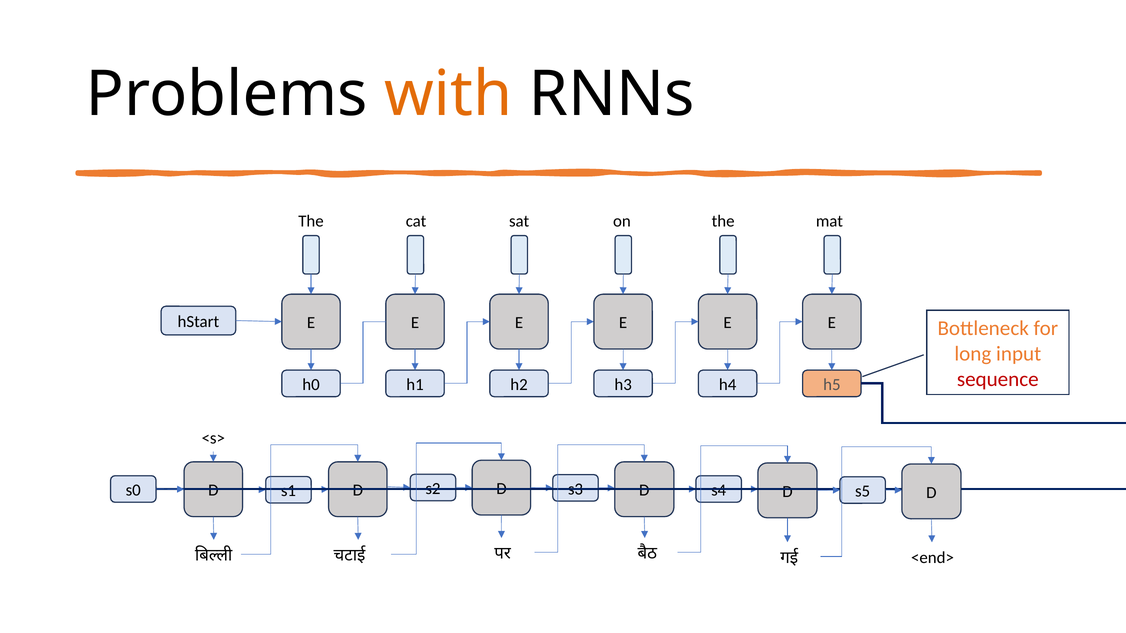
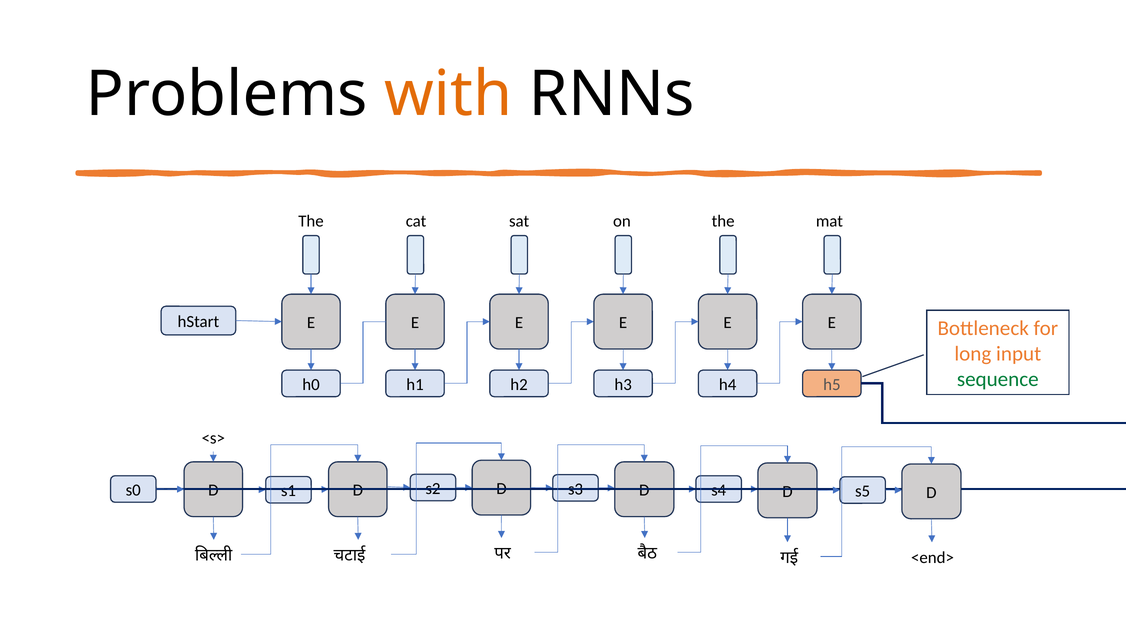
sequence colour: red -> green (998, 379)
